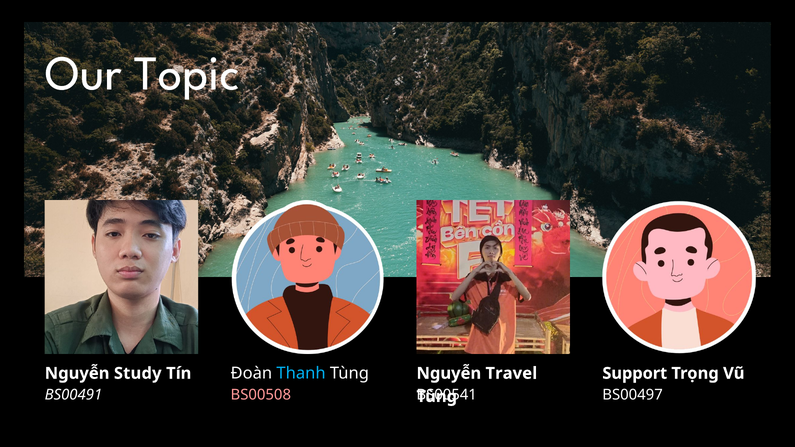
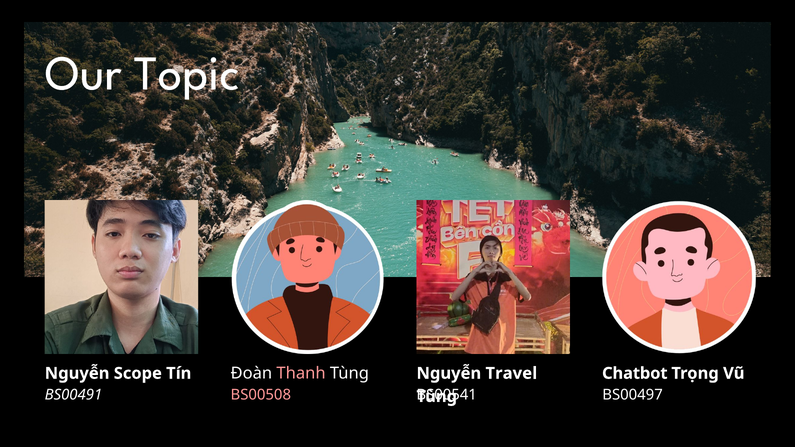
Thanh colour: light blue -> pink (301, 373)
Study: Study -> Scope (138, 373)
Support: Support -> Chatbot (635, 373)
